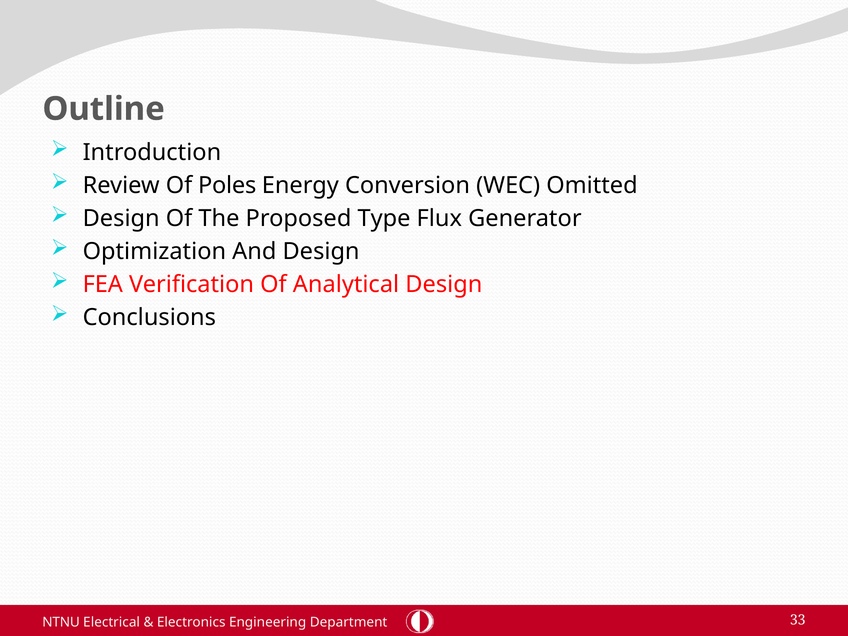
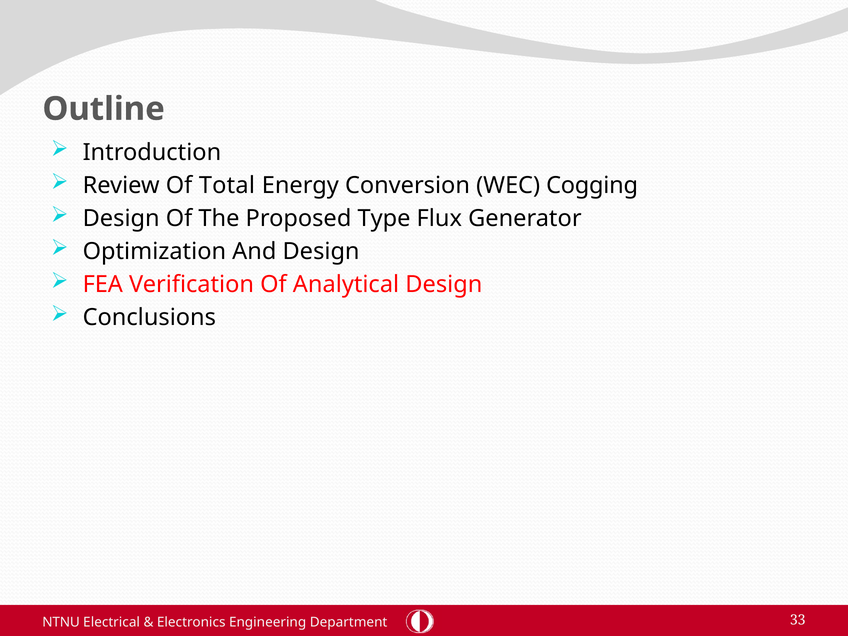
Poles: Poles -> Total (227, 186)
Omitted: Omitted -> Cogging (592, 186)
